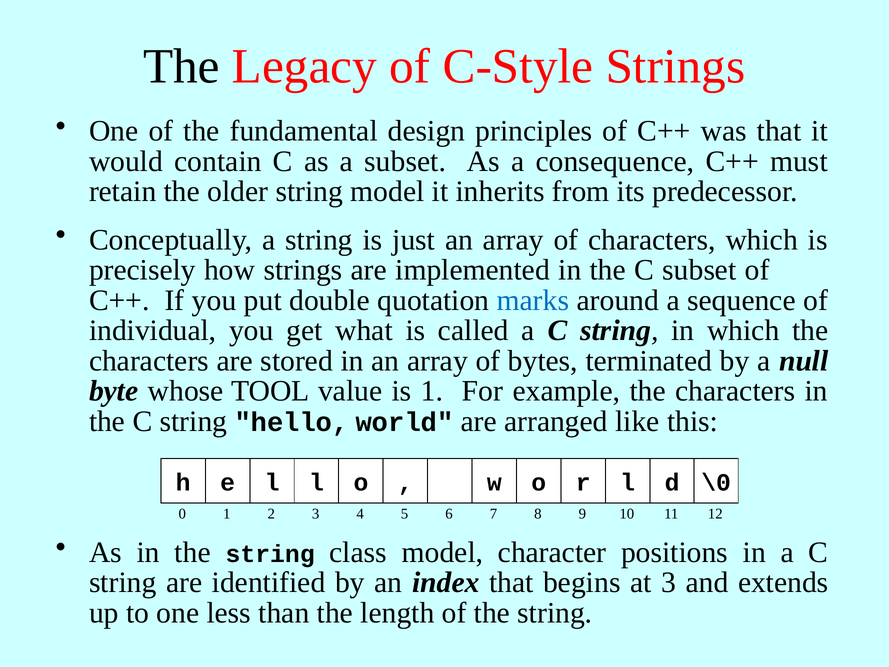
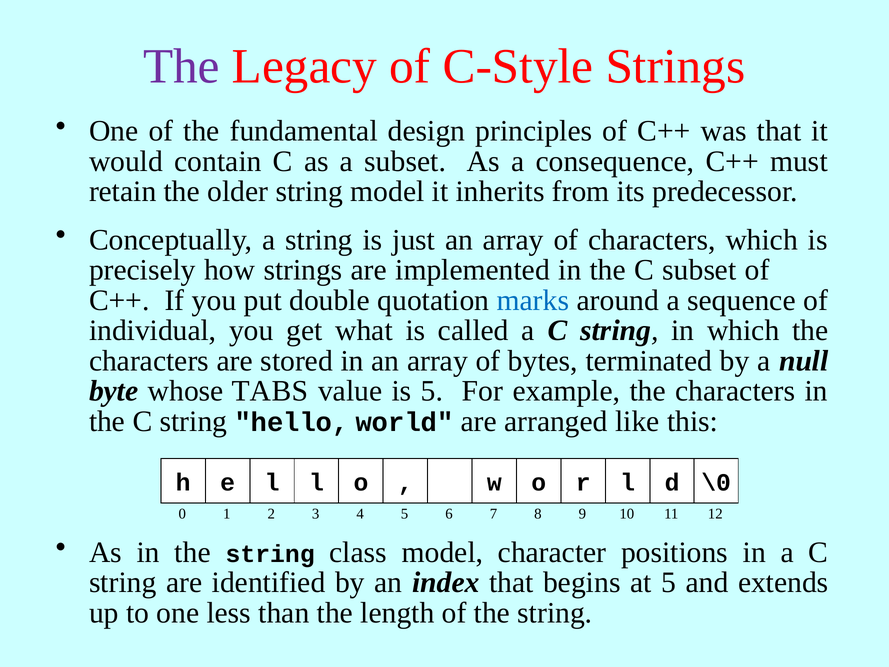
The colour: black -> purple (181, 66)
TOOL: TOOL -> TABS (270, 391)
is 1: 1 -> 5 (432, 391)
at 3: 3 -> 5 (669, 582)
